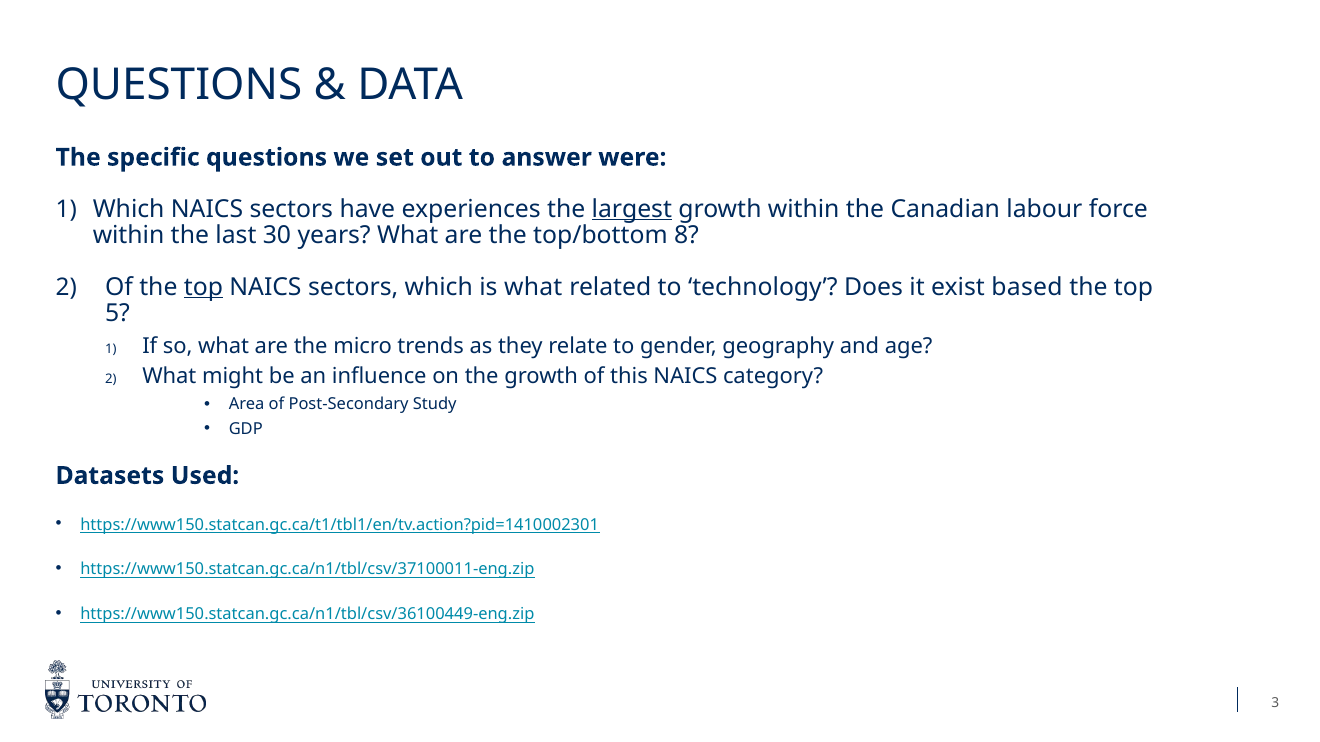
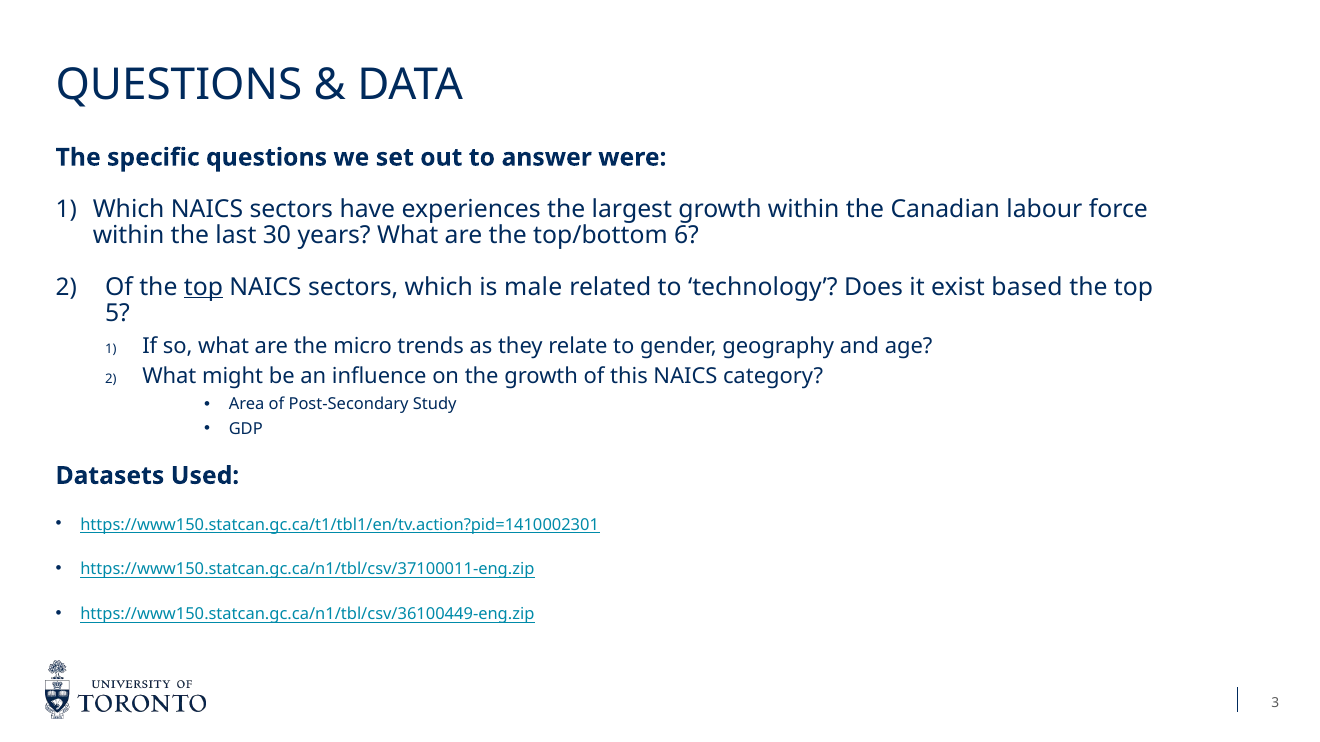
largest underline: present -> none (632, 209)
8: 8 -> 6 (687, 236)
is what: what -> male (533, 287)
